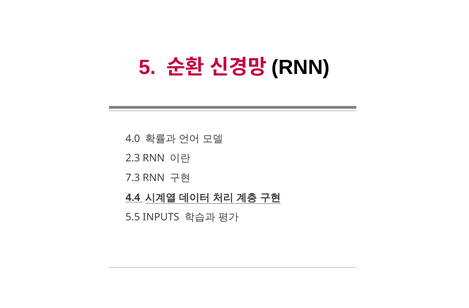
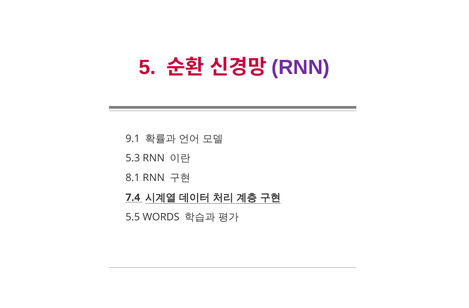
RNN colour: black -> purple (301, 67)
4.0: 4.0 -> 9.1 (133, 139)
2.3: 2.3 -> 5.3 (133, 158)
7.3: 7.3 -> 8.1 (133, 178)
4.4: 4.4 -> 7.4 (133, 198)
INPUTS: INPUTS -> WORDS (161, 217)
